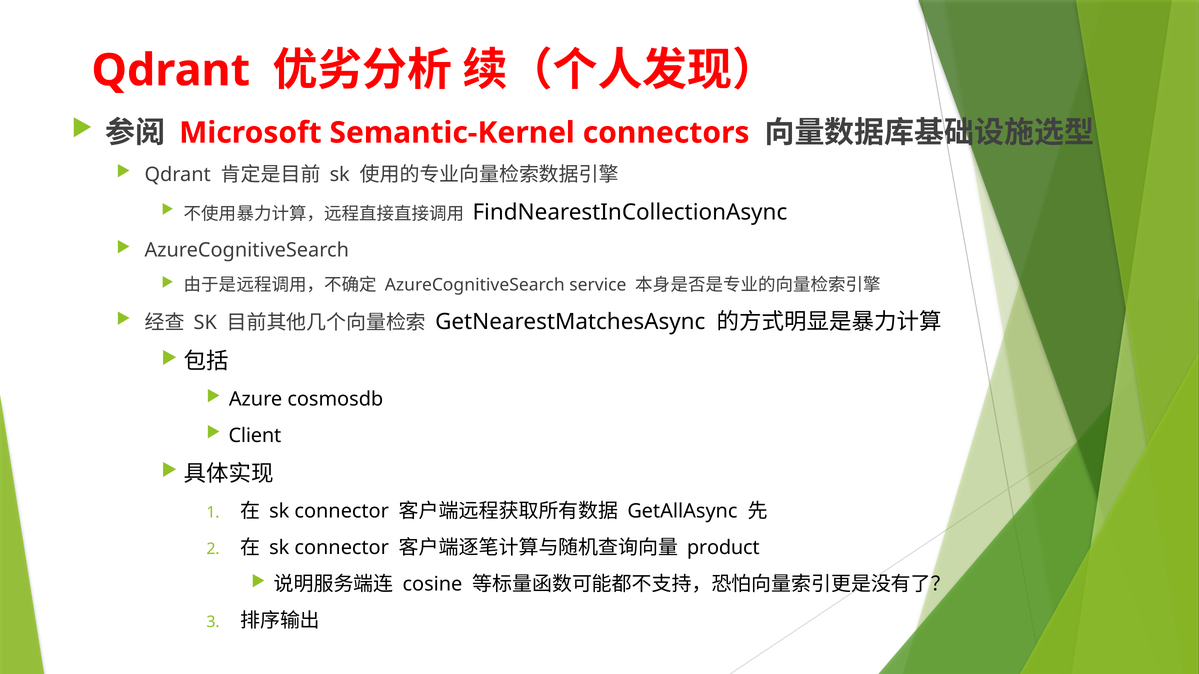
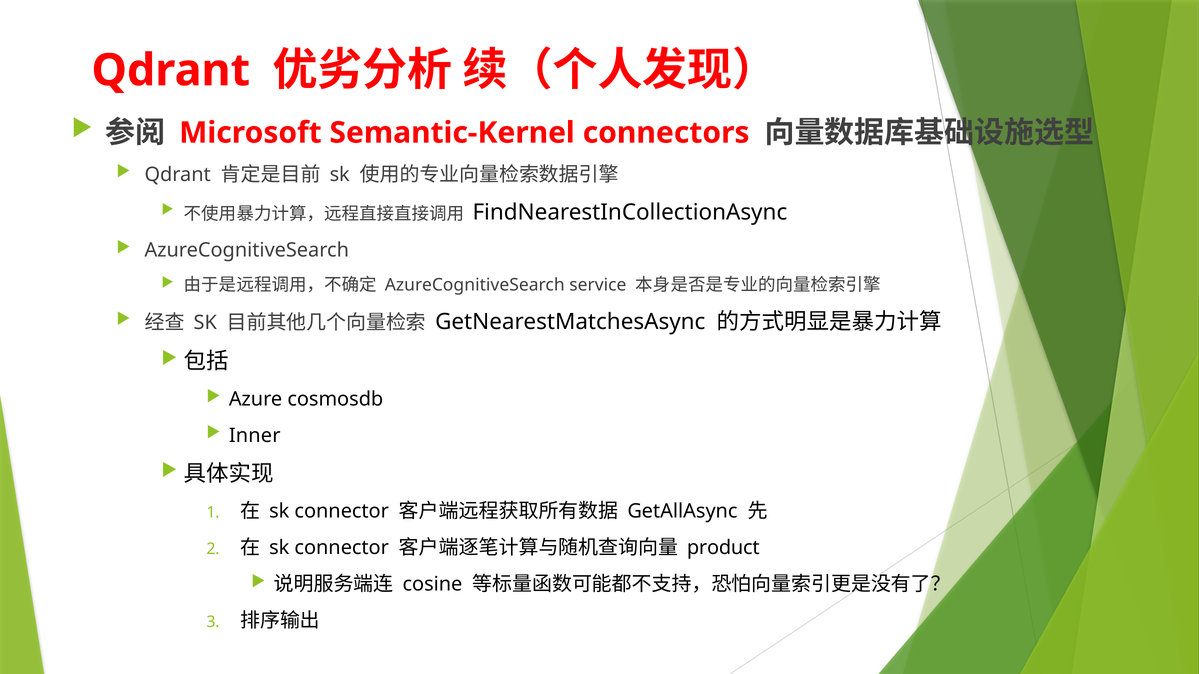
Client: Client -> Inner (255, 436)
